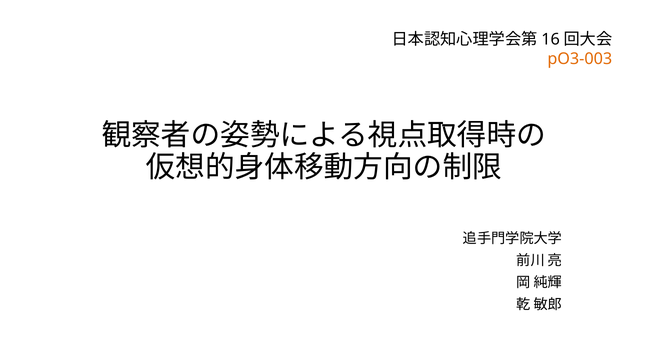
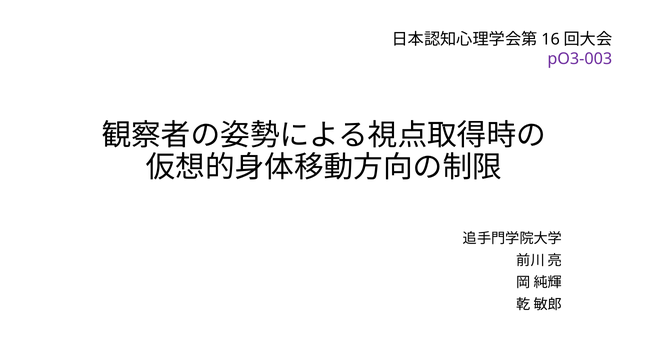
pO3-003 colour: orange -> purple (580, 59)
